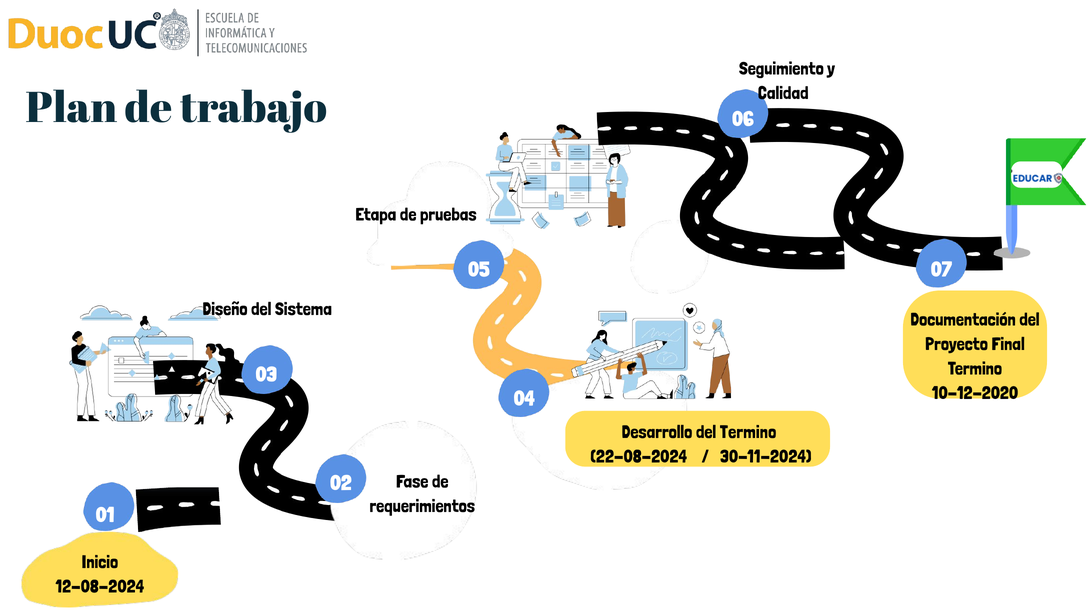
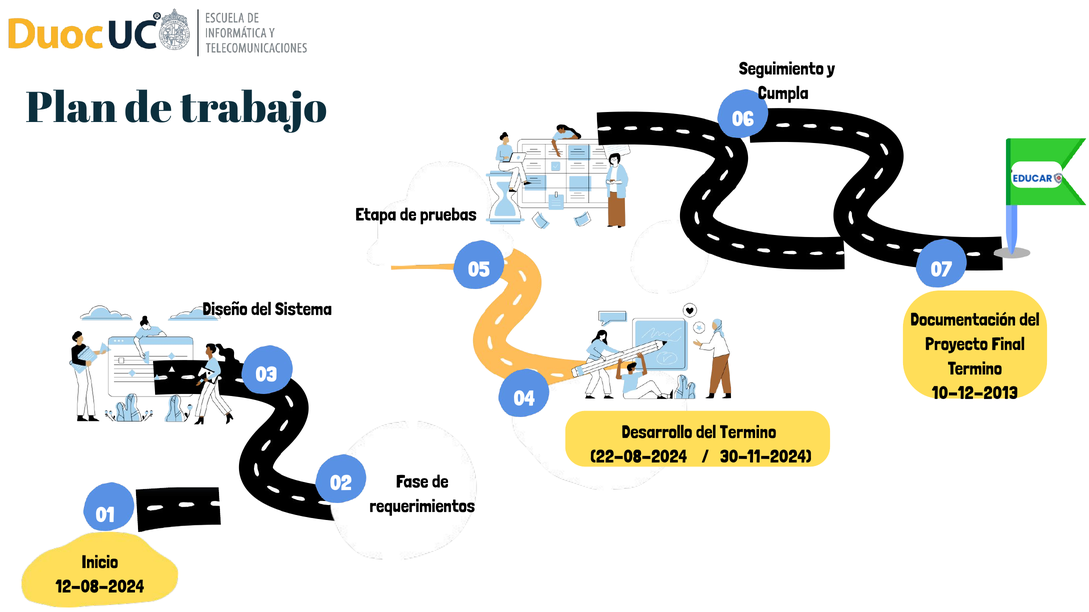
Calidad: Calidad -> Cumpla (783, 93)
10-12-2020: 10-12-2020 -> 10-12-2013 (975, 394)
